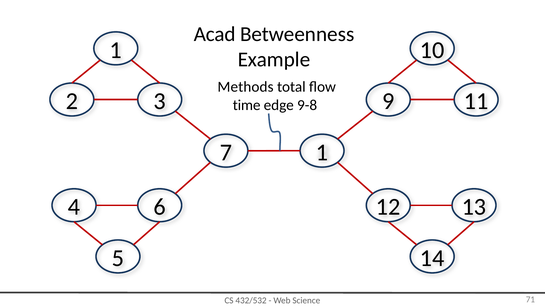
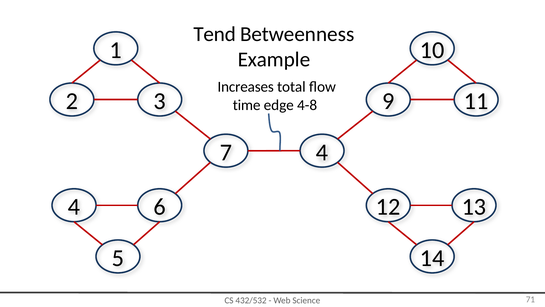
Acad: Acad -> Tend (215, 34)
Methods: Methods -> Increases (246, 87)
9-8: 9-8 -> 4-8 (307, 105)
7 1: 1 -> 4 (322, 152)
